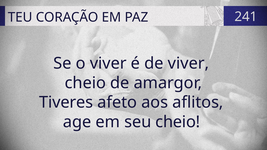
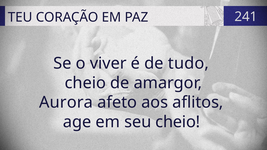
de viver: viver -> tudo (188, 63)
Tiveres: Tiveres -> Aurora (66, 103)
